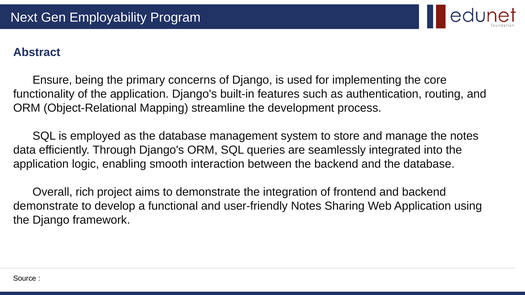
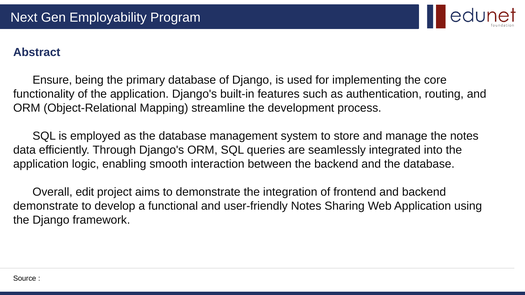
primary concerns: concerns -> database (192, 80)
rich: rich -> edit (85, 192)
